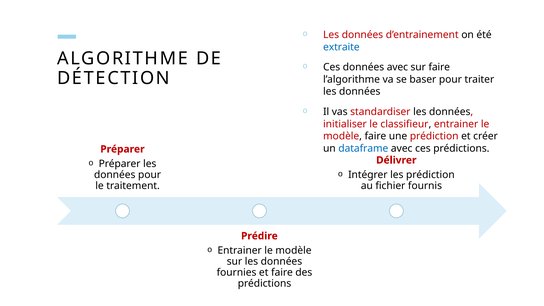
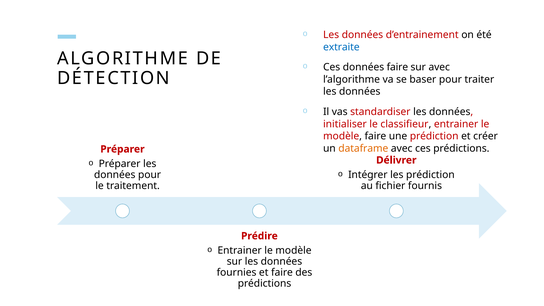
données avec: avec -> faire (397, 67)
sur faire: faire -> avec (439, 67)
dataframe colour: blue -> orange (363, 149)
